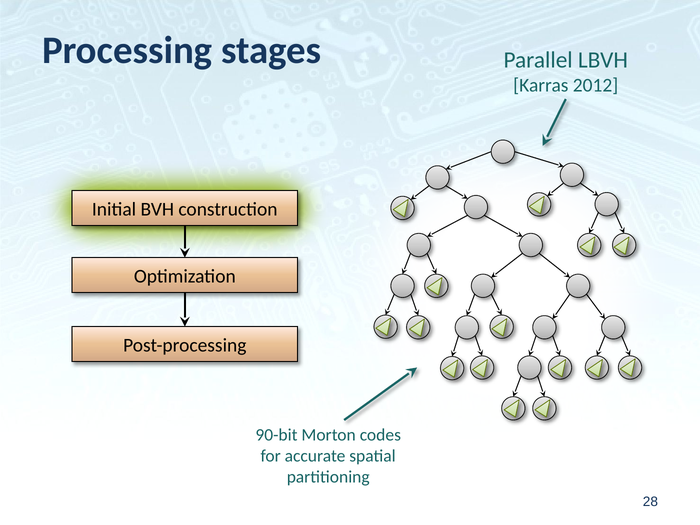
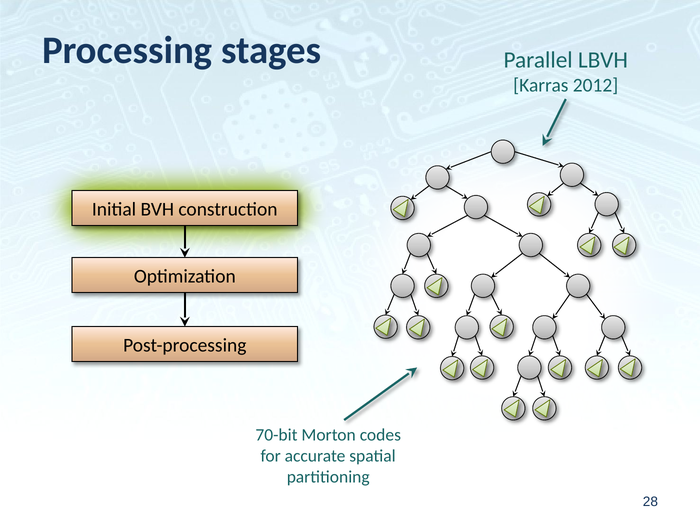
90-bit: 90-bit -> 70-bit (276, 435)
